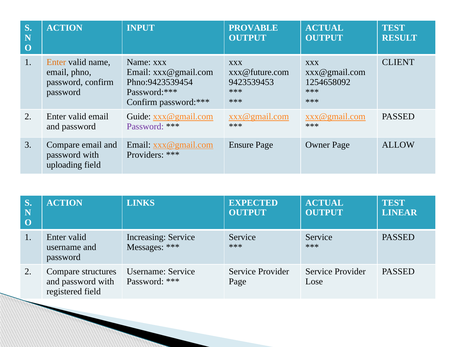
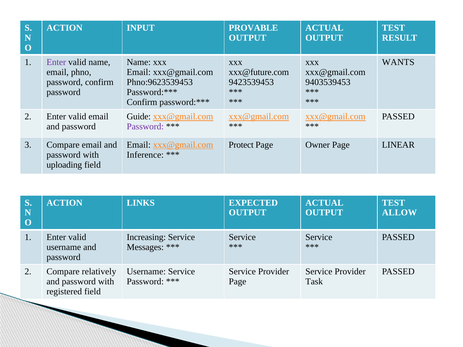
Enter colour: orange -> purple (56, 62)
CLIENT: CLIENT -> WANTS (398, 62)
Phno:9423539454: Phno:9423539454 -> Phno:9623539453 (160, 82)
1254658092: 1254658092 -> 9403539453 (328, 82)
Ensure: Ensure -> Protect (241, 145)
ALLOW: ALLOW -> LINEAR (398, 145)
Providers: Providers -> Inference (145, 155)
LINEAR: LINEAR -> ALLOW (400, 213)
structures: structures -> relatively (99, 272)
Lose: Lose -> Task (314, 282)
